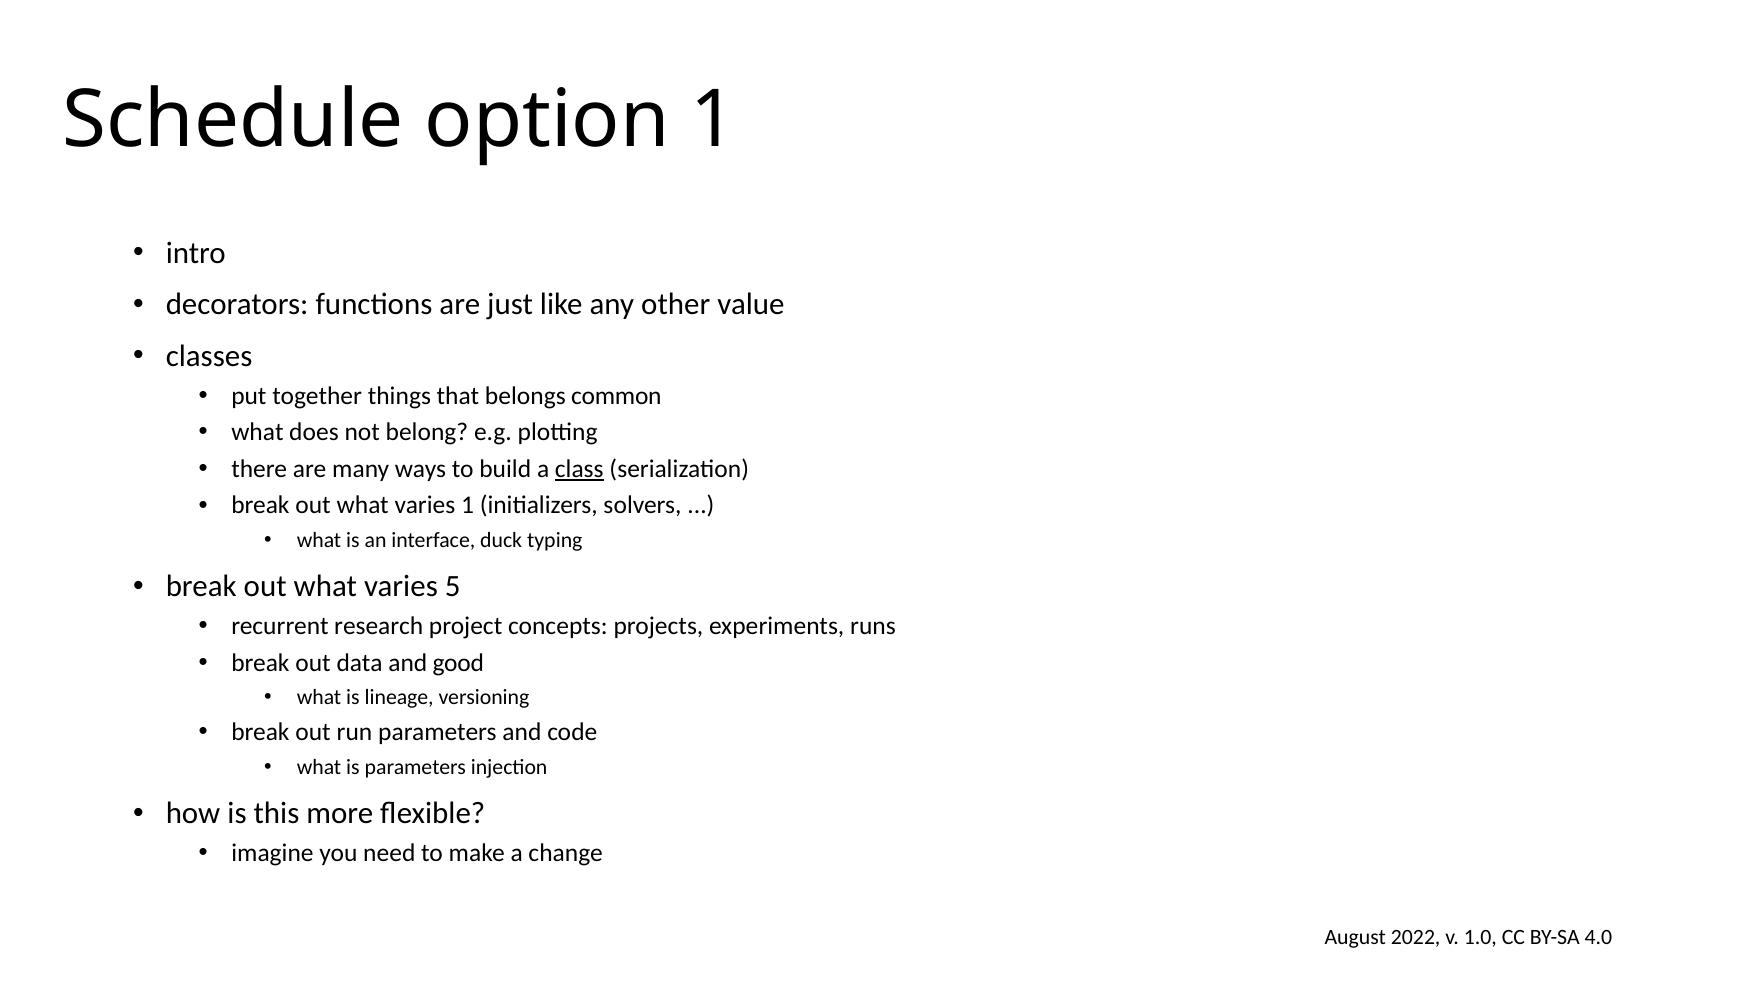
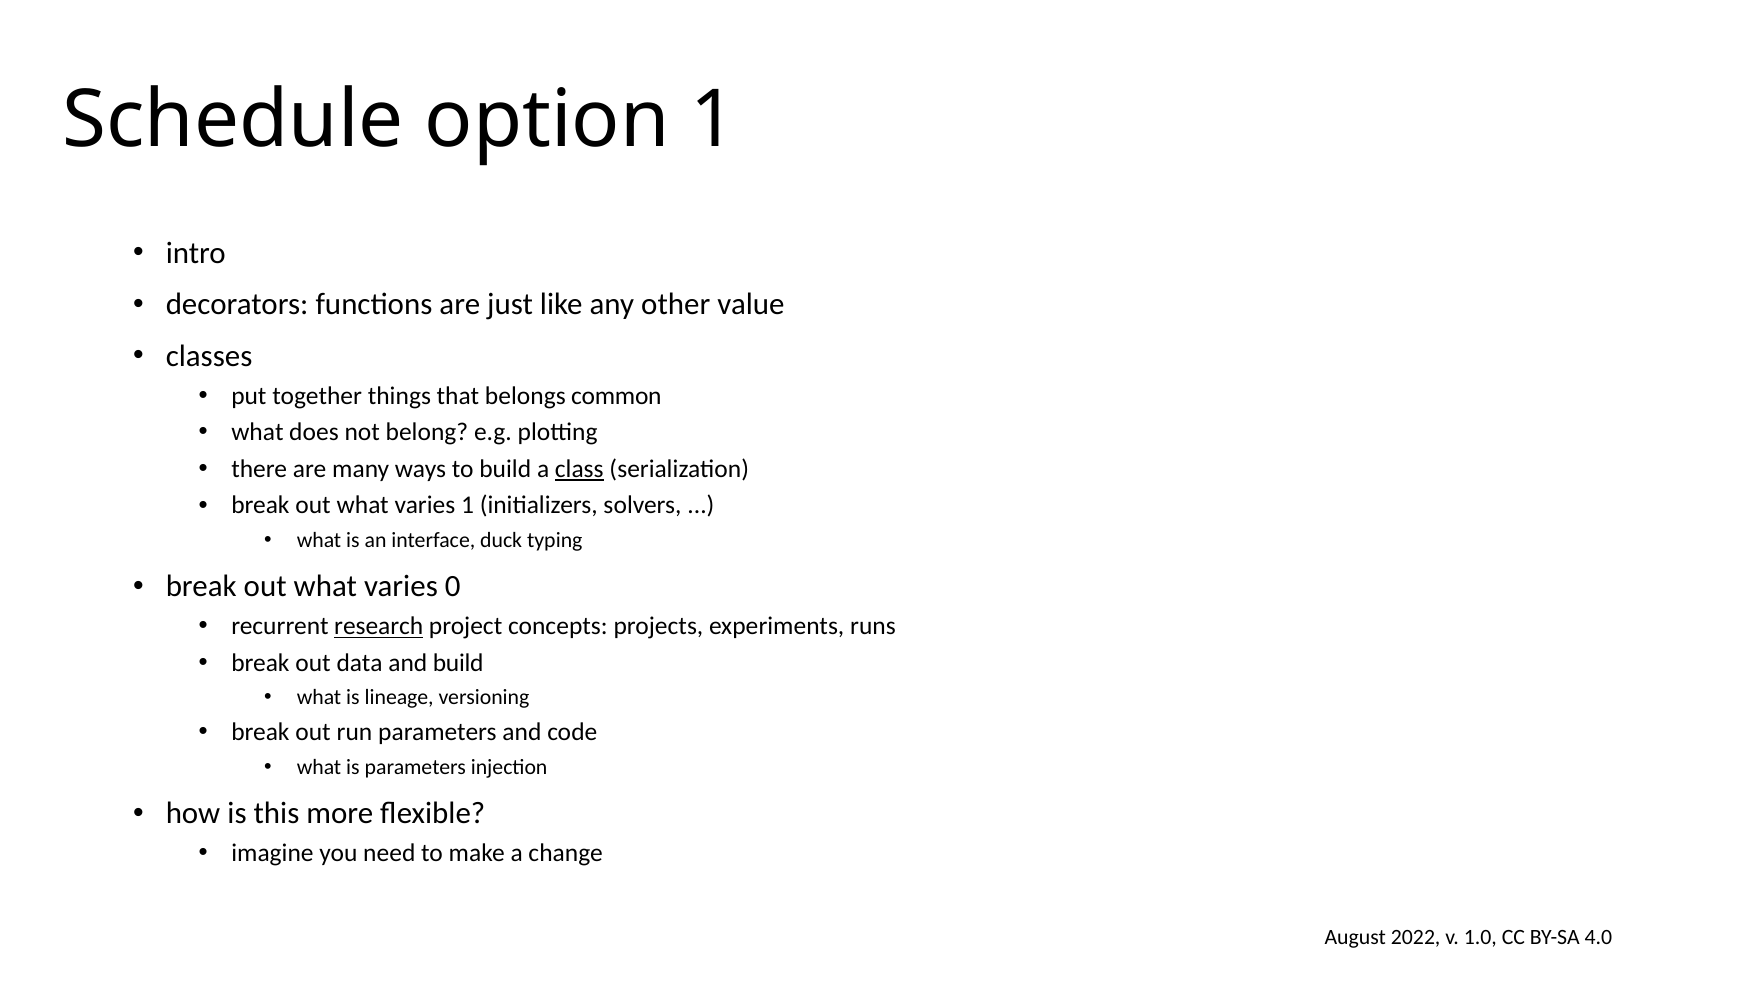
5: 5 -> 0 (453, 587)
research underline: none -> present (379, 626)
and good: good -> build (458, 663)
